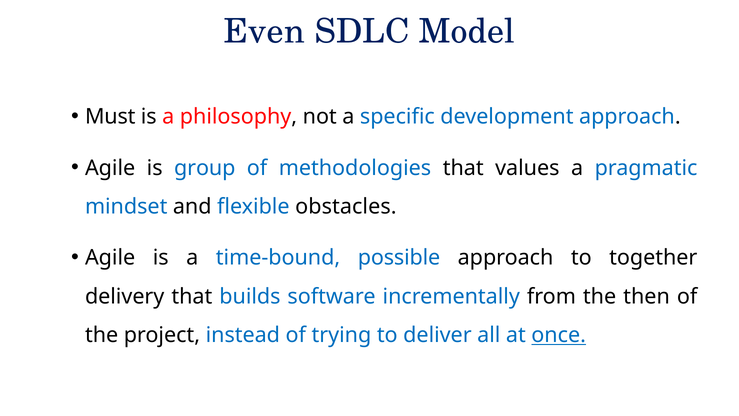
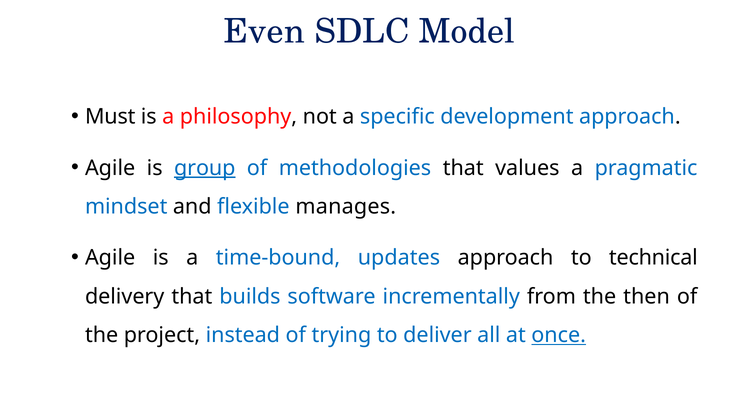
group underline: none -> present (205, 168)
obstacles: obstacles -> manages (346, 206)
possible: possible -> updates (399, 258)
together: together -> technical (653, 258)
